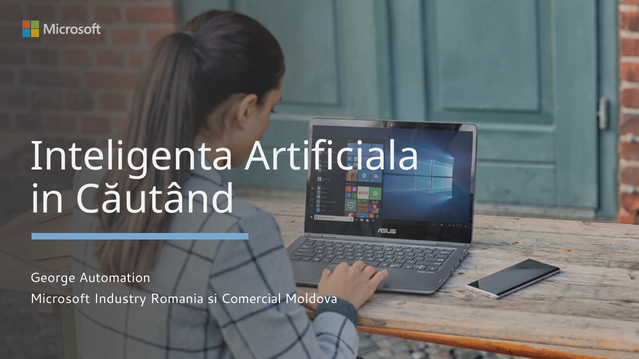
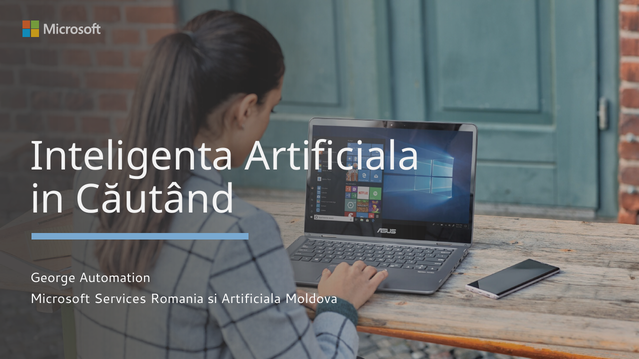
Industry: Industry -> Services (120, 299)
si Comercial: Comercial -> Artificiala (251, 299)
